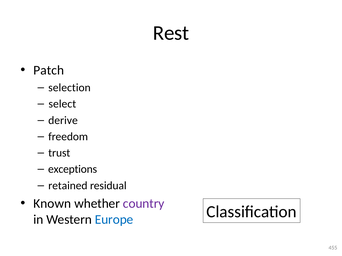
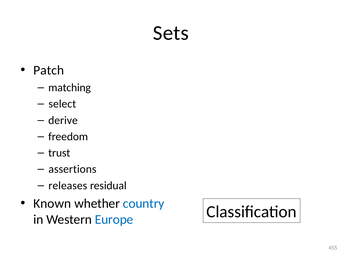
Rest: Rest -> Sets (171, 33)
selection: selection -> matching (70, 88)
exceptions: exceptions -> assertions (72, 170)
retained: retained -> releases (68, 186)
country colour: purple -> blue (144, 204)
